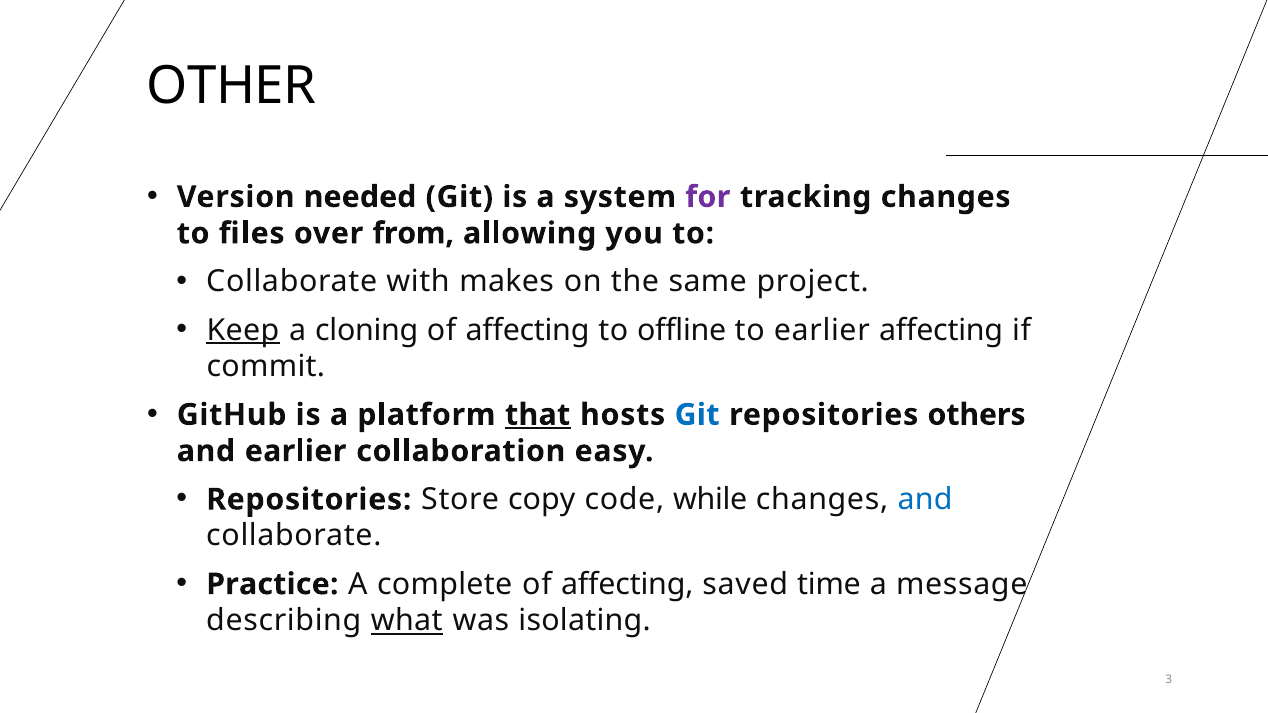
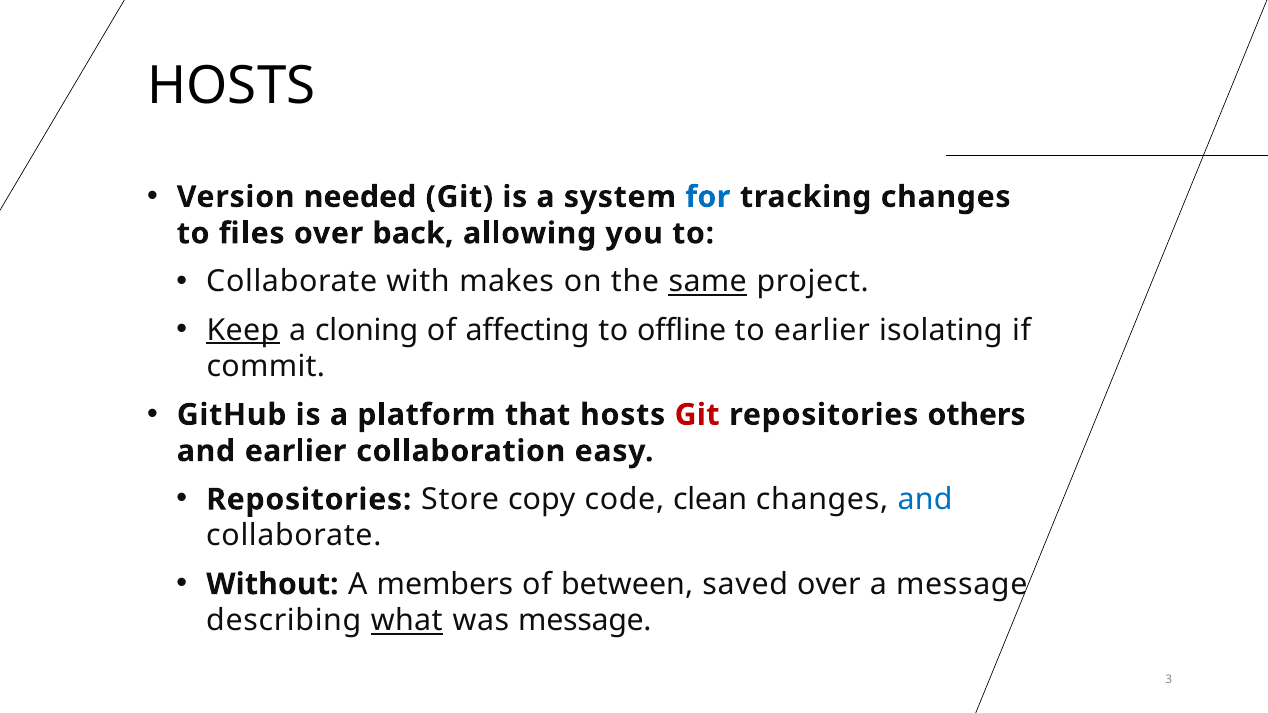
OTHER: OTHER -> HOSTS (231, 86)
for colour: purple -> blue (708, 197)
from: from -> back (413, 233)
same underline: none -> present (708, 282)
earlier affecting: affecting -> isolating (941, 330)
that underline: present -> none (538, 415)
Git colour: blue -> red (697, 415)
while: while -> clean (710, 500)
Practice: Practice -> Without (272, 584)
complete: complete -> members (445, 584)
affecting: affecting -> between (627, 584)
saved time: time -> over (829, 584)
was isolating: isolating -> message (585, 621)
